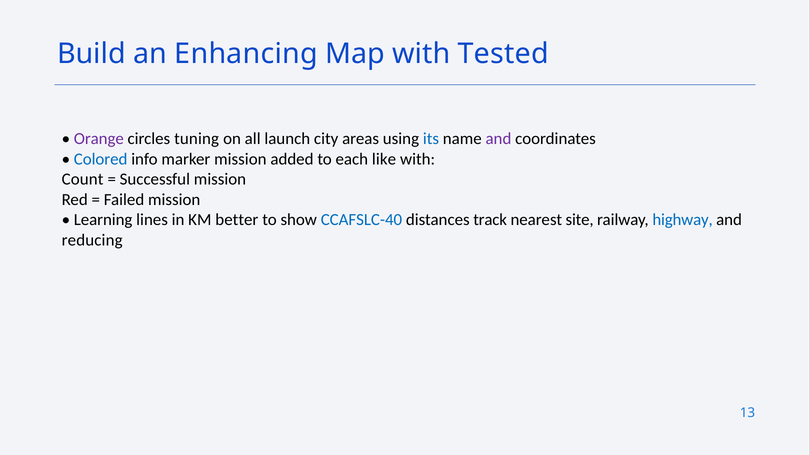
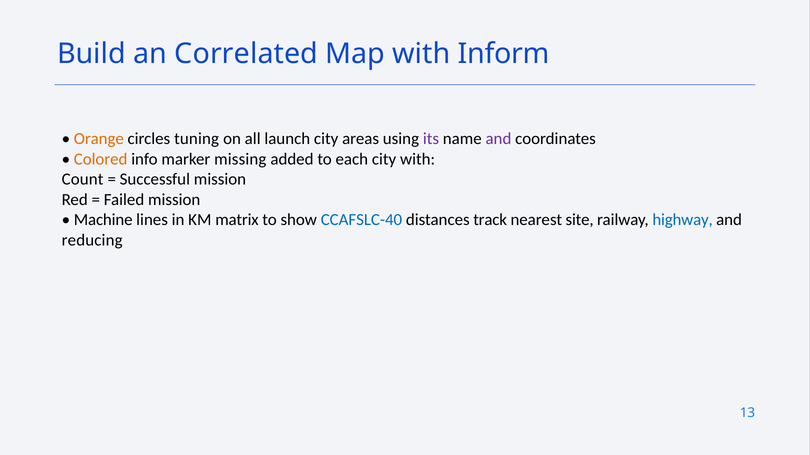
Enhancing: Enhancing -> Correlated (246, 54)
Tested: Tested -> Inform (504, 54)
Orange colour: purple -> orange (99, 139)
its colour: blue -> purple (431, 139)
Colored colour: blue -> orange (101, 159)
marker mission: mission -> missing (240, 159)
each like: like -> city (384, 159)
Learning: Learning -> Machine (103, 220)
better: better -> matrix (237, 220)
